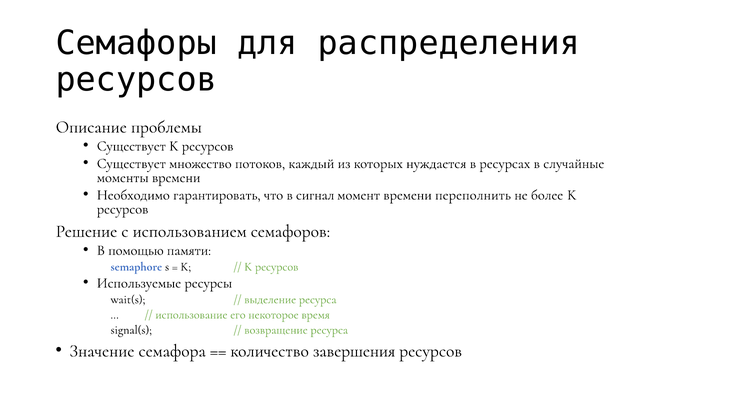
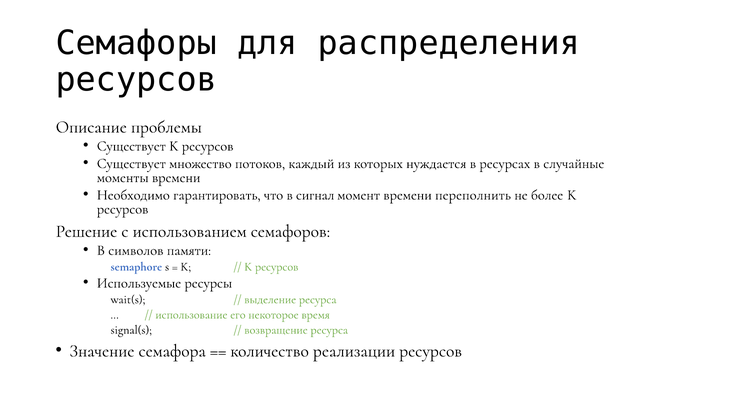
помощью: помощью -> символов (136, 250)
завершения: завершения -> реализации (354, 351)
